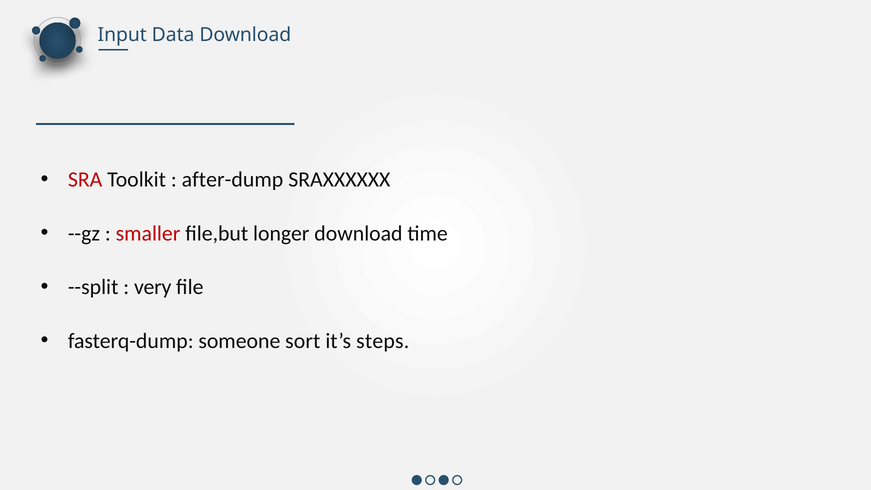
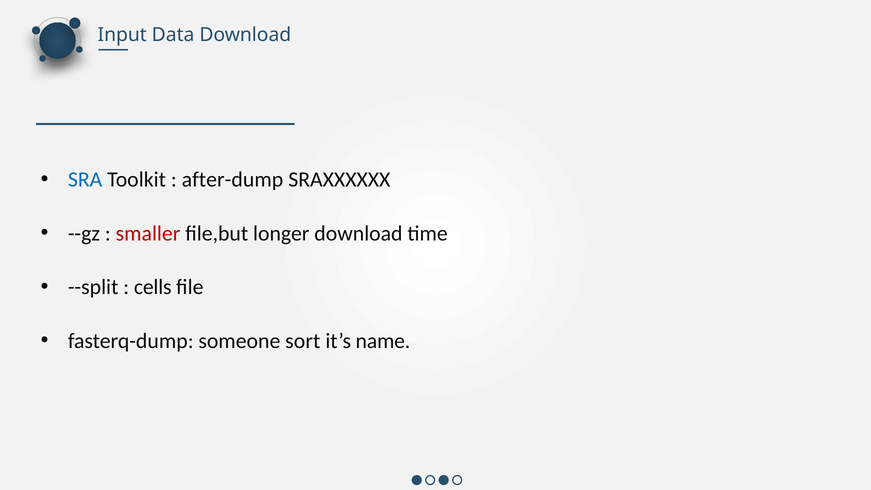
SRA colour: red -> blue (85, 180)
very: very -> cells (153, 287)
steps: steps -> name (383, 341)
